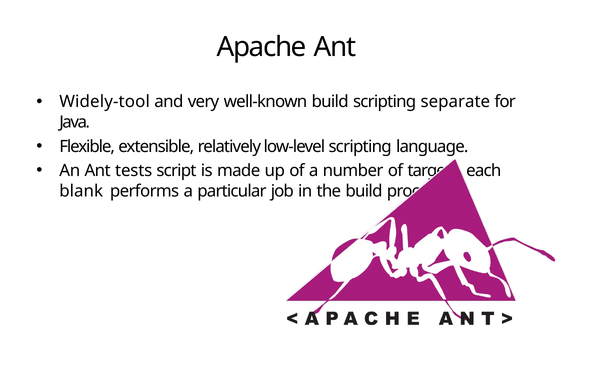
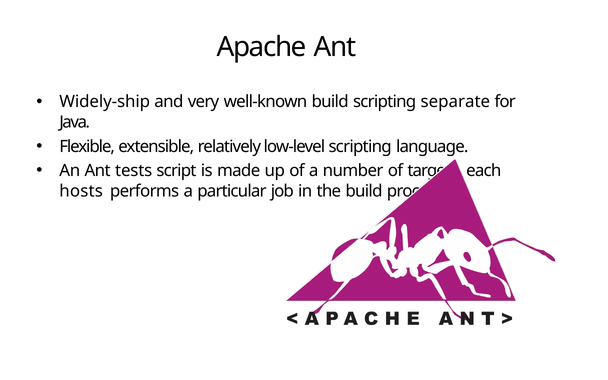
Widely-tool: Widely-tool -> Widely-ship (105, 102)
blank: blank -> hosts (81, 191)
